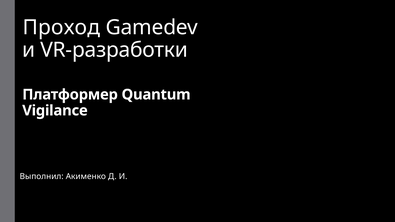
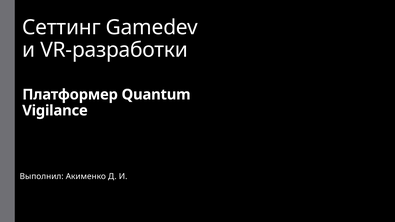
Проход: Проход -> Сеттинг (62, 27)
